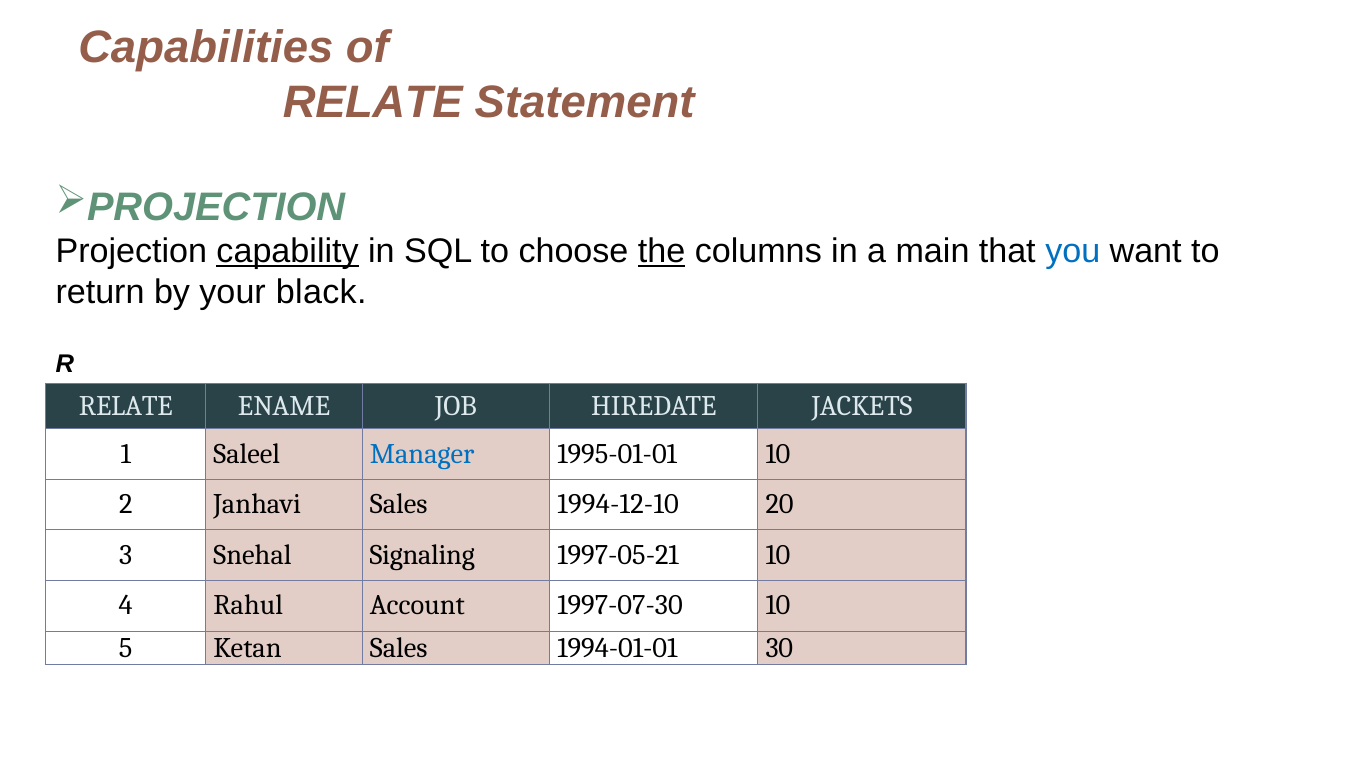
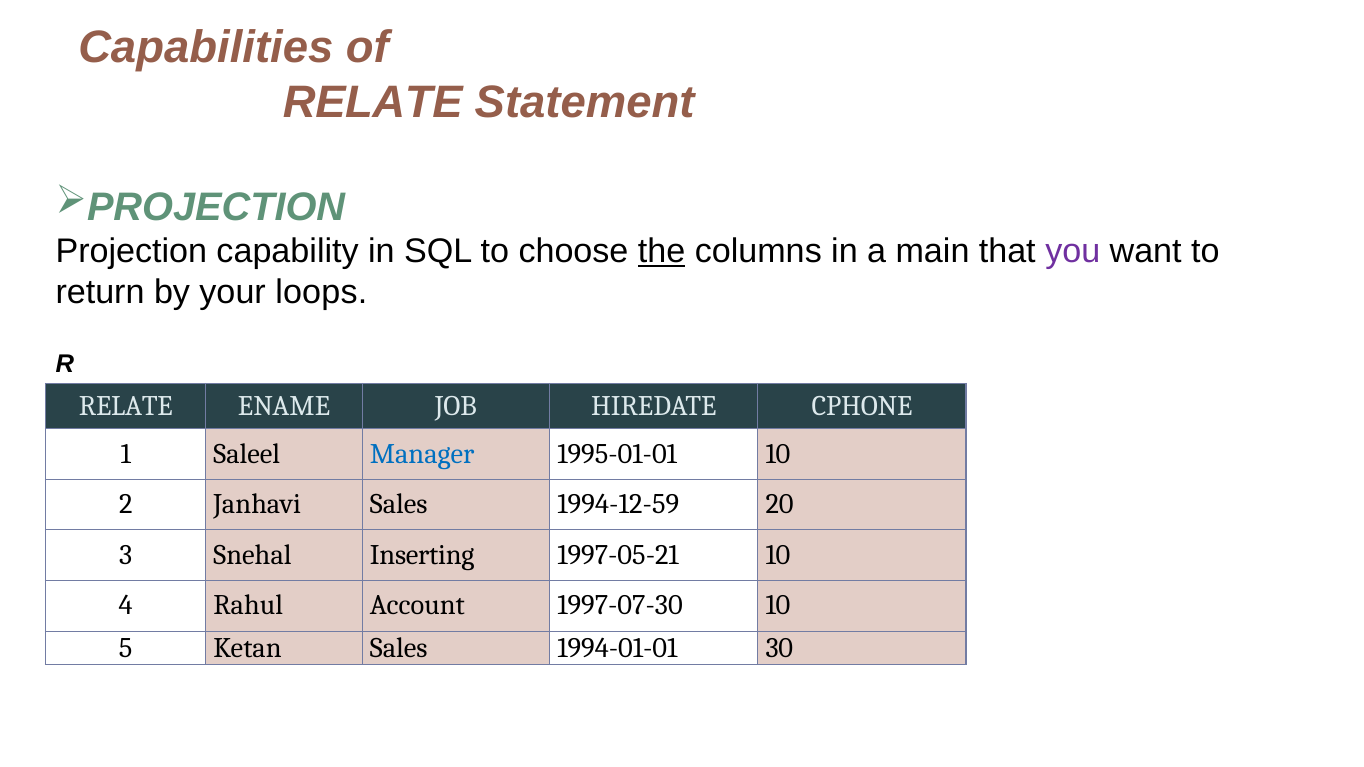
capability underline: present -> none (288, 251)
you colour: blue -> purple (1073, 251)
black: black -> loops (321, 292)
JACKETS: JACKETS -> CPHONE (862, 406)
1994-12-10: 1994-12-10 -> 1994-12-59 (618, 504)
Signaling: Signaling -> Inserting (422, 555)
